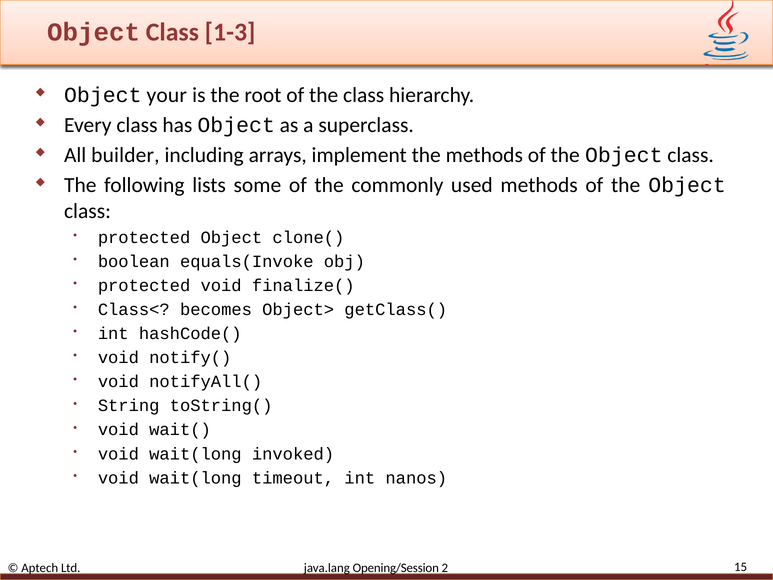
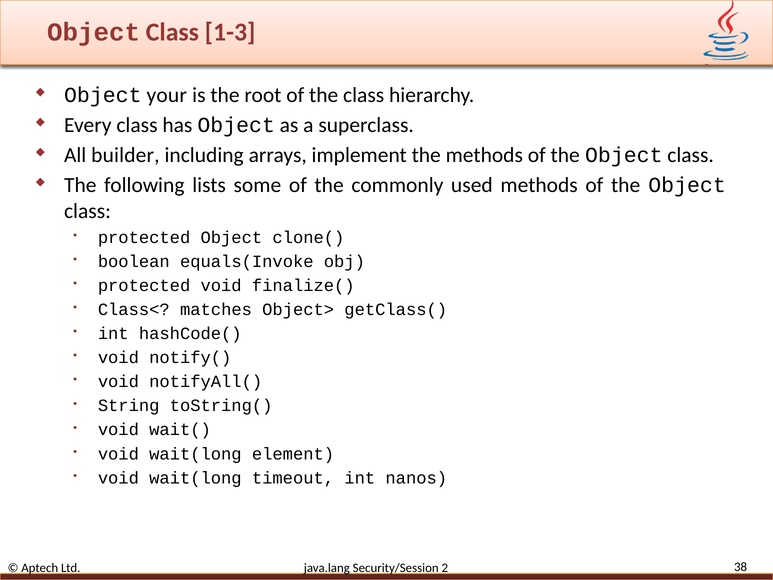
becomes: becomes -> matches (216, 309)
invoked: invoked -> element (293, 454)
Opening/Session: Opening/Session -> Security/Session (396, 568)
15: 15 -> 38 (741, 567)
